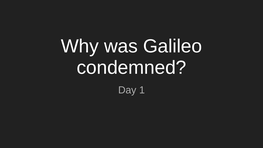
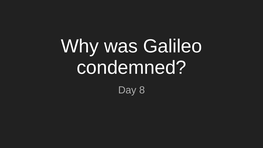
1: 1 -> 8 (142, 90)
